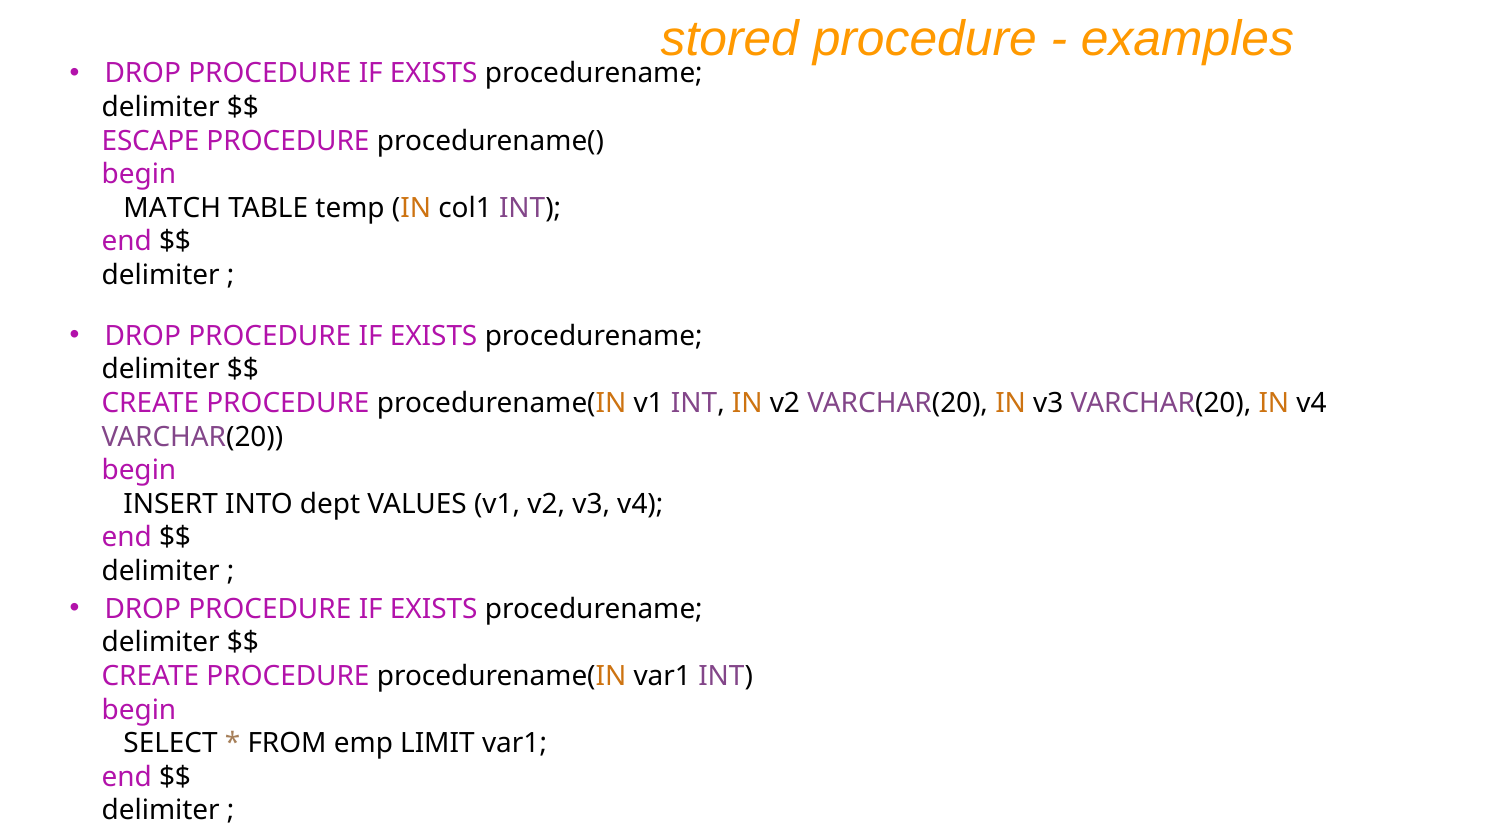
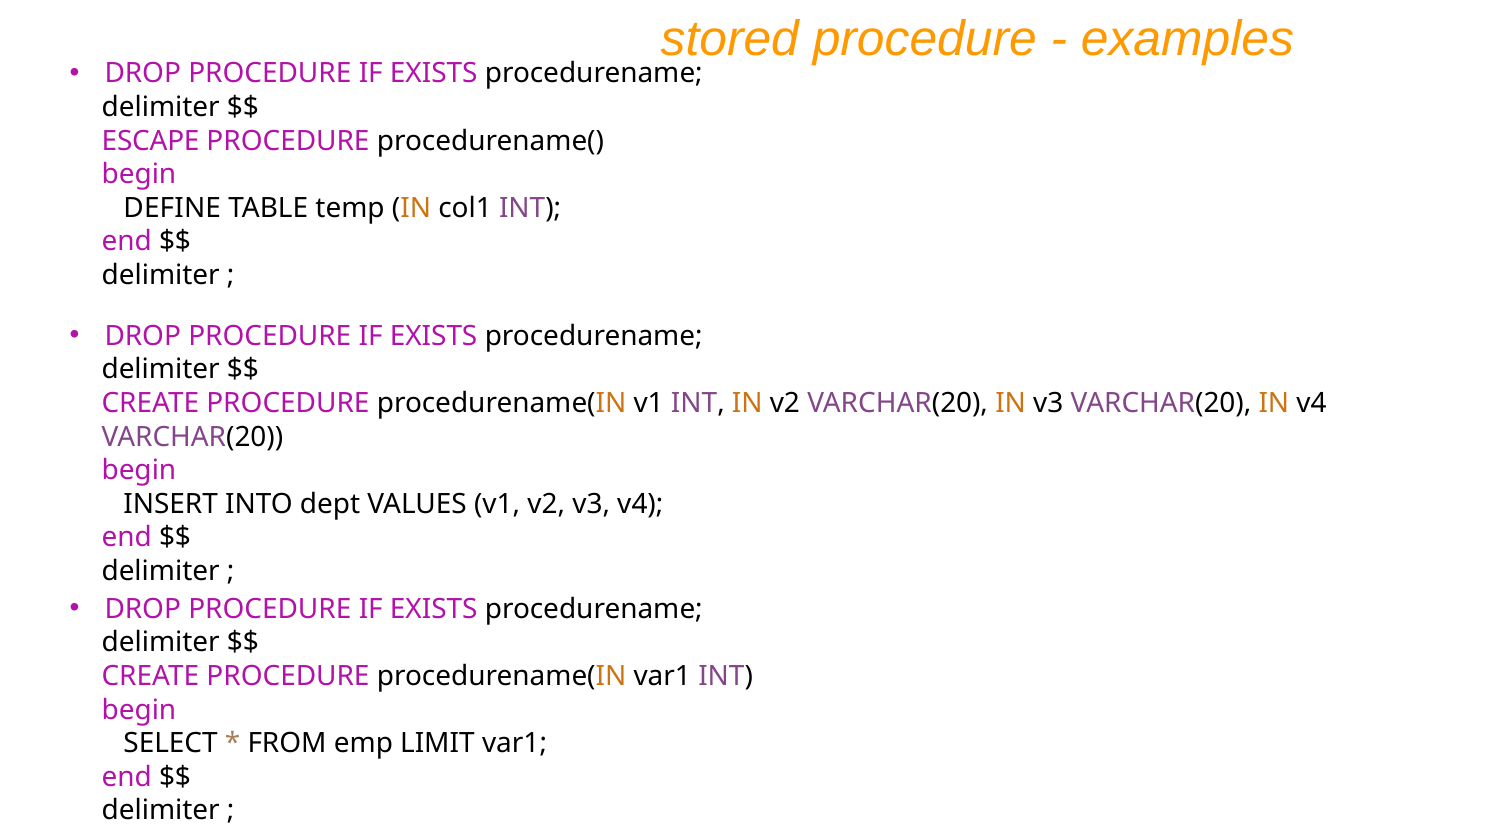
MATCH: MATCH -> DEFINE (172, 208)
